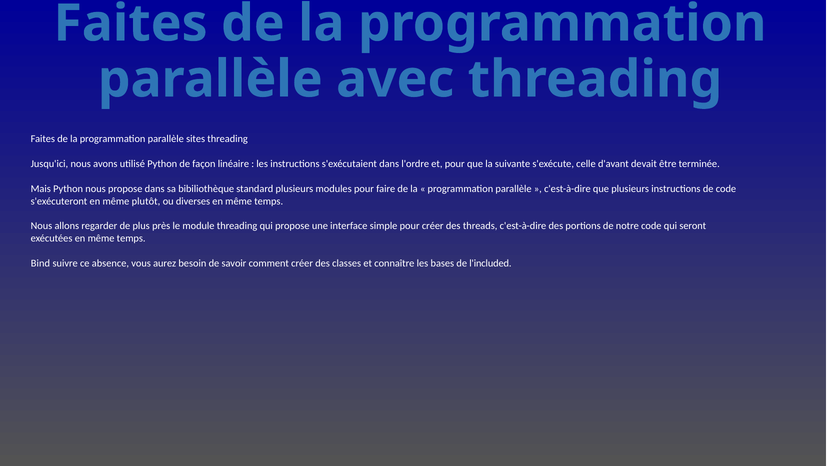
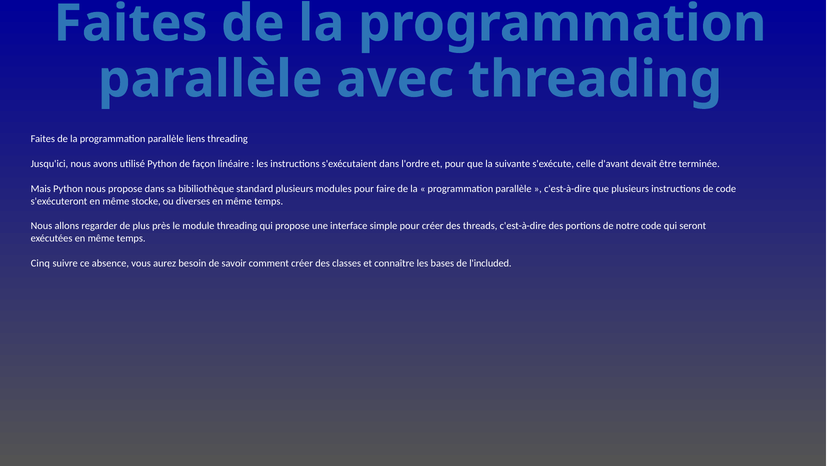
sites: sites -> liens (196, 139)
plutôt: plutôt -> stocke (146, 201)
Bind: Bind -> Cinq (40, 263)
